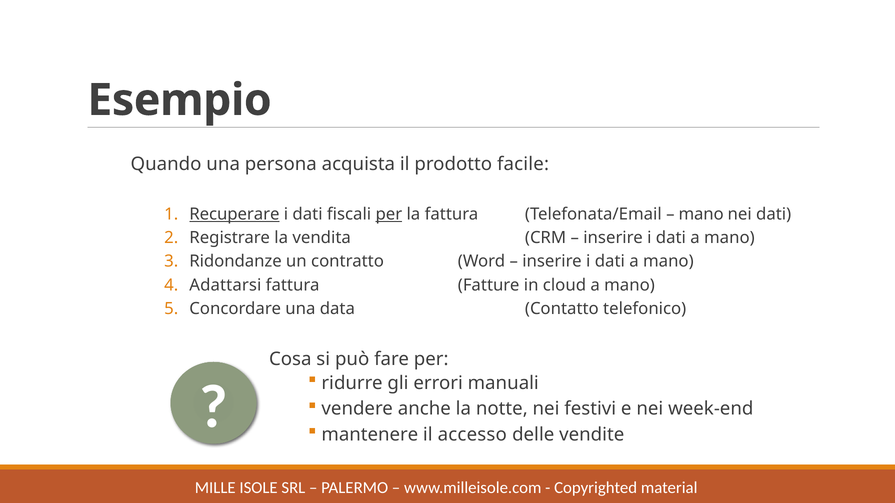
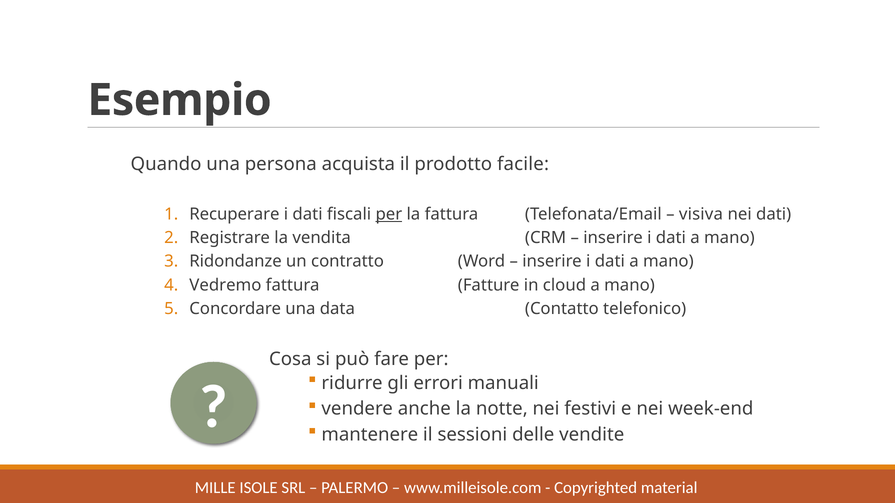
Recuperare underline: present -> none (234, 214)
mano: mano -> visiva (701, 214)
Adattarsi: Adattarsi -> Vedremo (225, 285)
accesso: accesso -> sessioni (472, 435)
